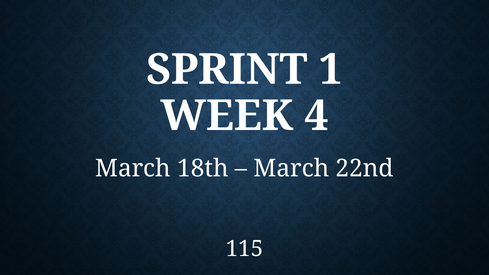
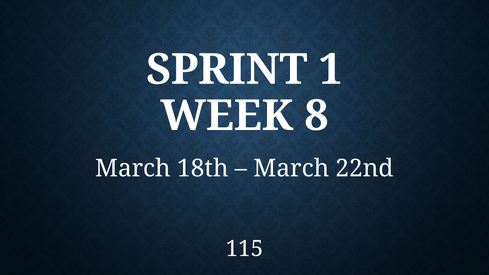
4: 4 -> 8 (316, 116)
